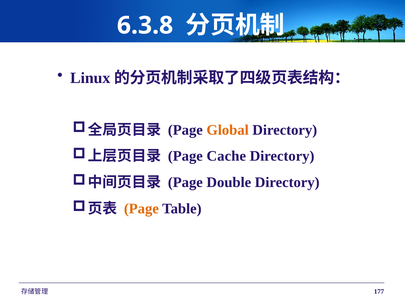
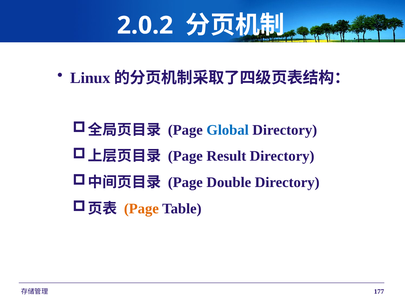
6.3.8: 6.3.8 -> 2.0.2 (145, 25)
Global colour: orange -> blue (228, 130)
Cache: Cache -> Result (226, 156)
